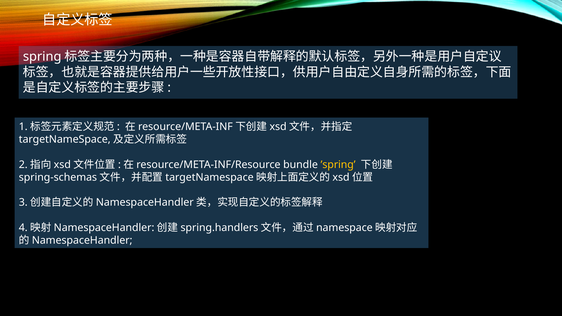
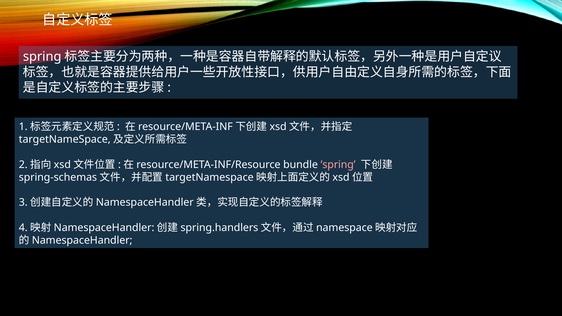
’spring colour: yellow -> pink (338, 165)
